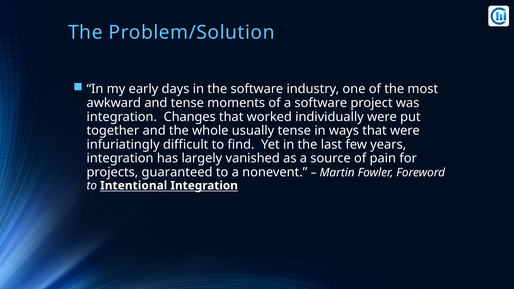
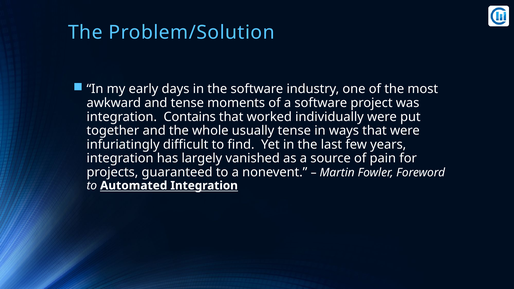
Changes: Changes -> Contains (190, 117)
Intentional: Intentional -> Automated (134, 186)
